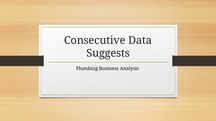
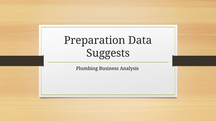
Consecutive: Consecutive -> Preparation (95, 41)
